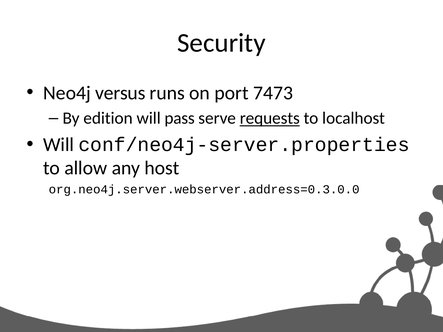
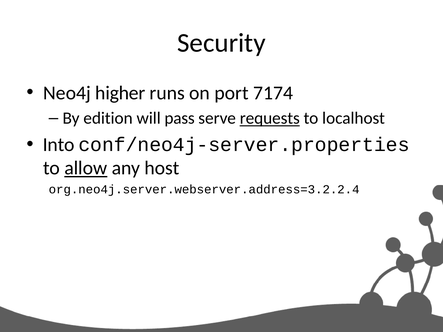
versus: versus -> higher (120, 93)
7473: 7473 -> 7174 (273, 93)
Will: Will -> Into (59, 145)
allow underline: none -> present (86, 168)
org.neo4j.server.webserver.address=0.3.0.0: org.neo4j.server.webserver.address=0.3.0.0 -> org.neo4j.server.webserver.address=3.2.2.4 (204, 189)
